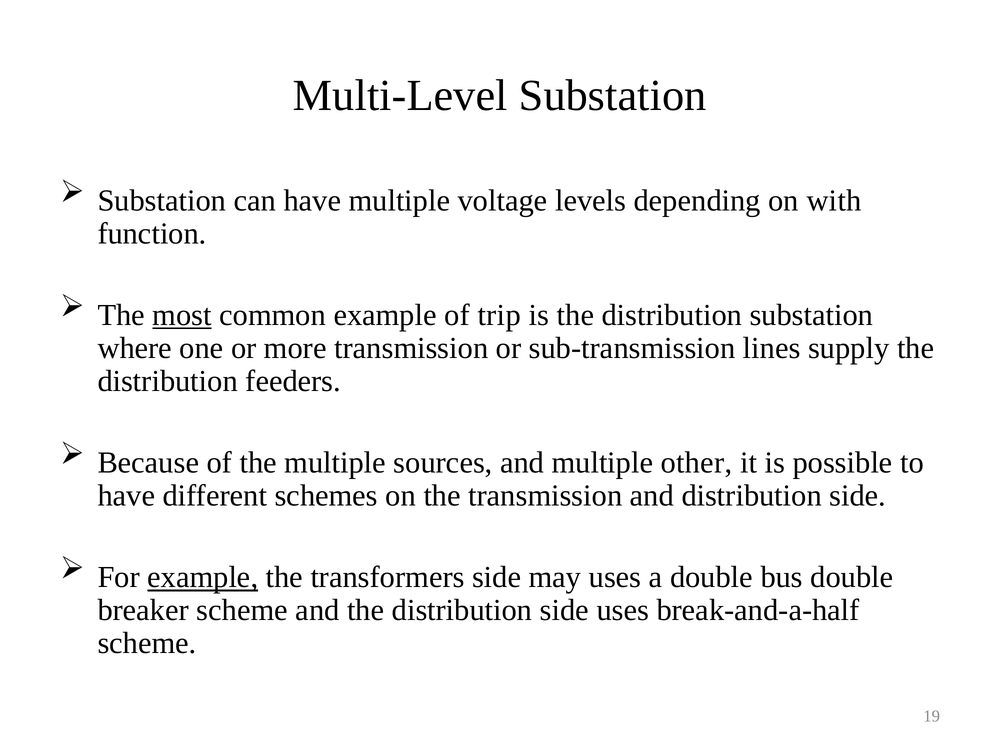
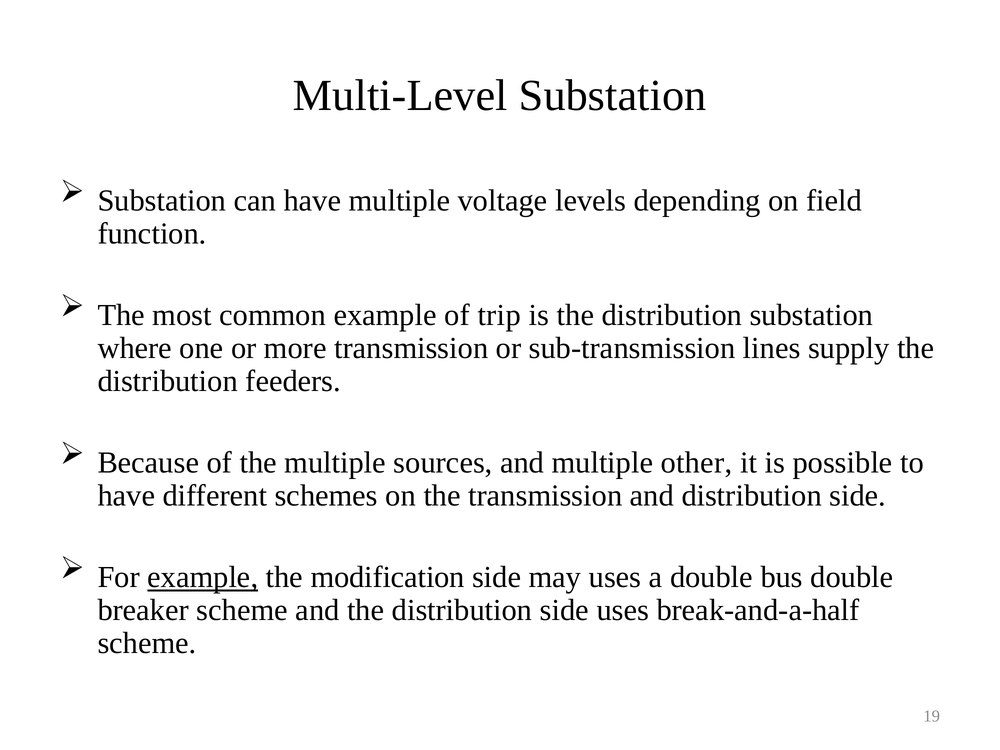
with: with -> field (834, 200)
most underline: present -> none (182, 315)
transformers: transformers -> modification (388, 577)
